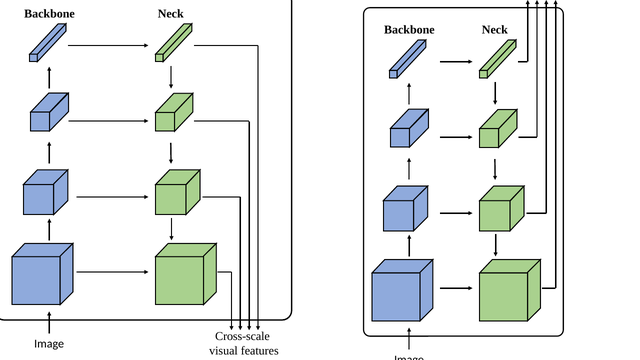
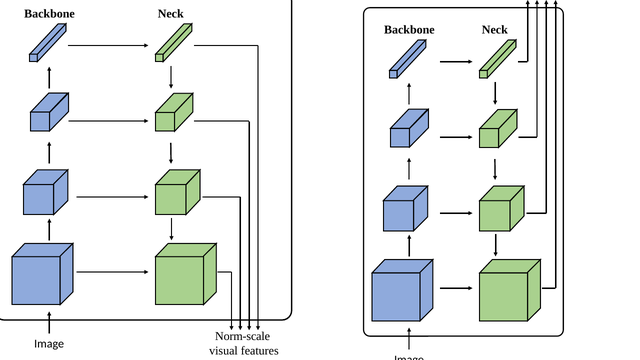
Cross-scale: Cross-scale -> Norm-scale (243, 336)
